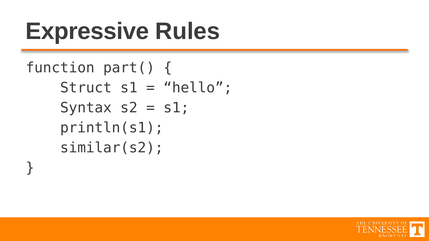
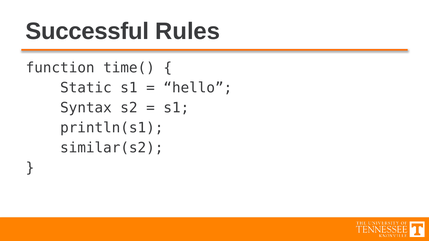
Expressive: Expressive -> Successful (87, 31)
part(: part( -> time( (129, 68)
Struct: Struct -> Static (86, 88)
